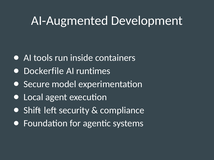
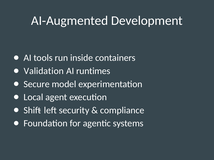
Dockerfile: Dockerfile -> Validation (44, 71)
